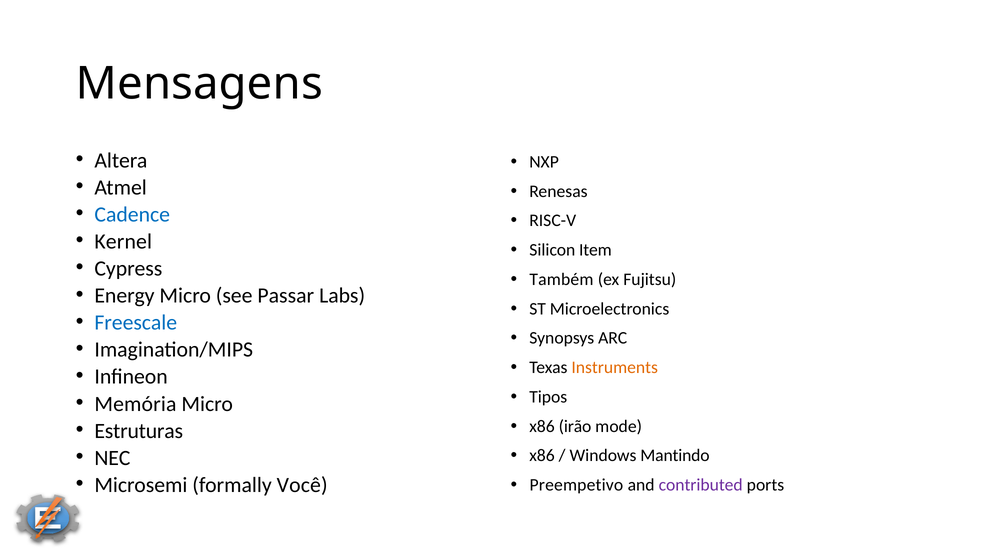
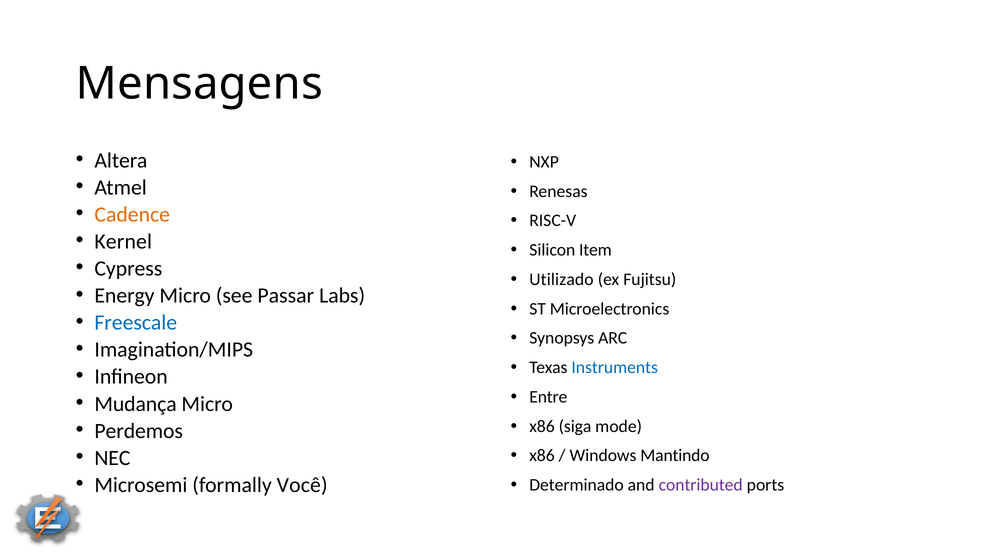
Cadence colour: blue -> orange (132, 215)
Também: Também -> Utilizado (561, 279)
Instruments colour: orange -> blue (615, 368)
Tipos: Tipos -> Entre (548, 397)
Memória: Memória -> Mudança (136, 404)
irão: irão -> siga (575, 426)
Estruturas: Estruturas -> Perdemos (139, 431)
Preempetivo: Preempetivo -> Determinado (577, 485)
